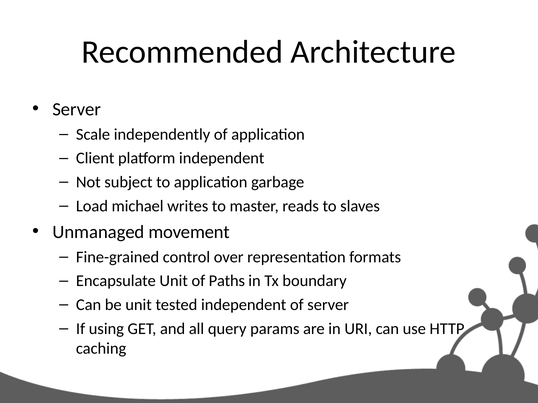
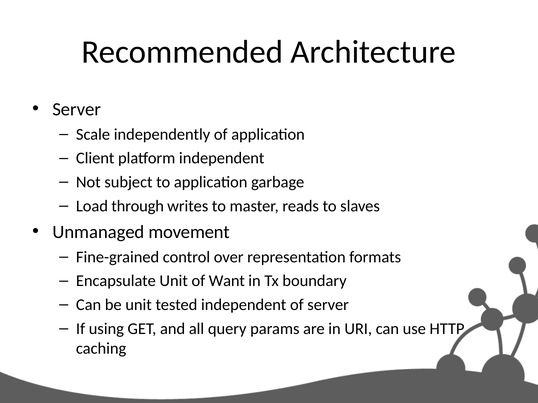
michael: michael -> through (138, 206)
Paths: Paths -> Want (227, 281)
